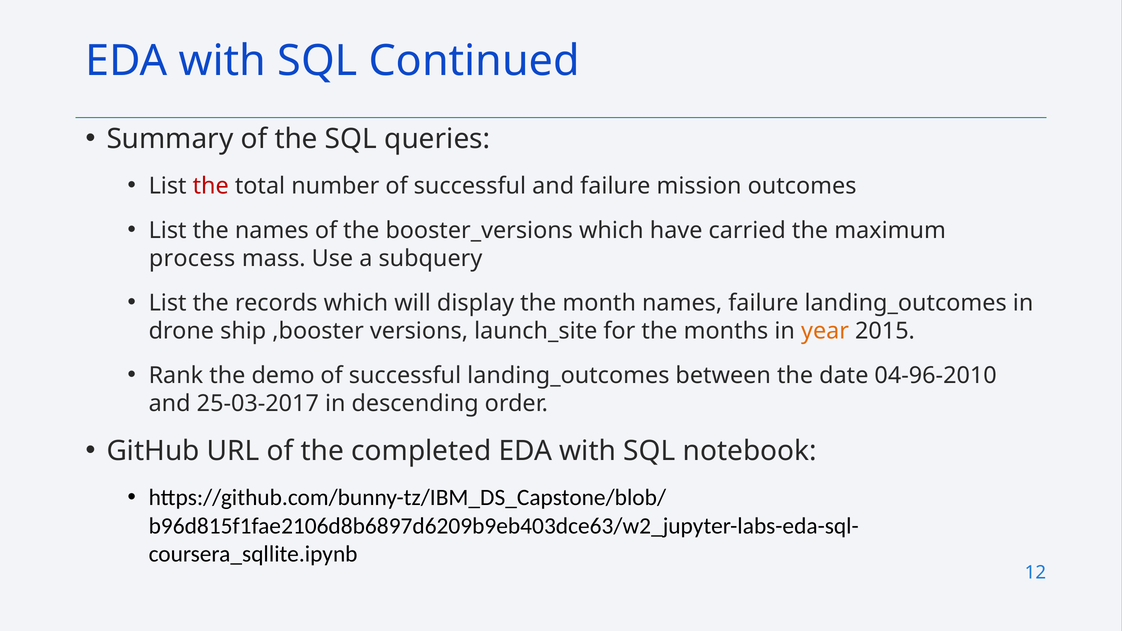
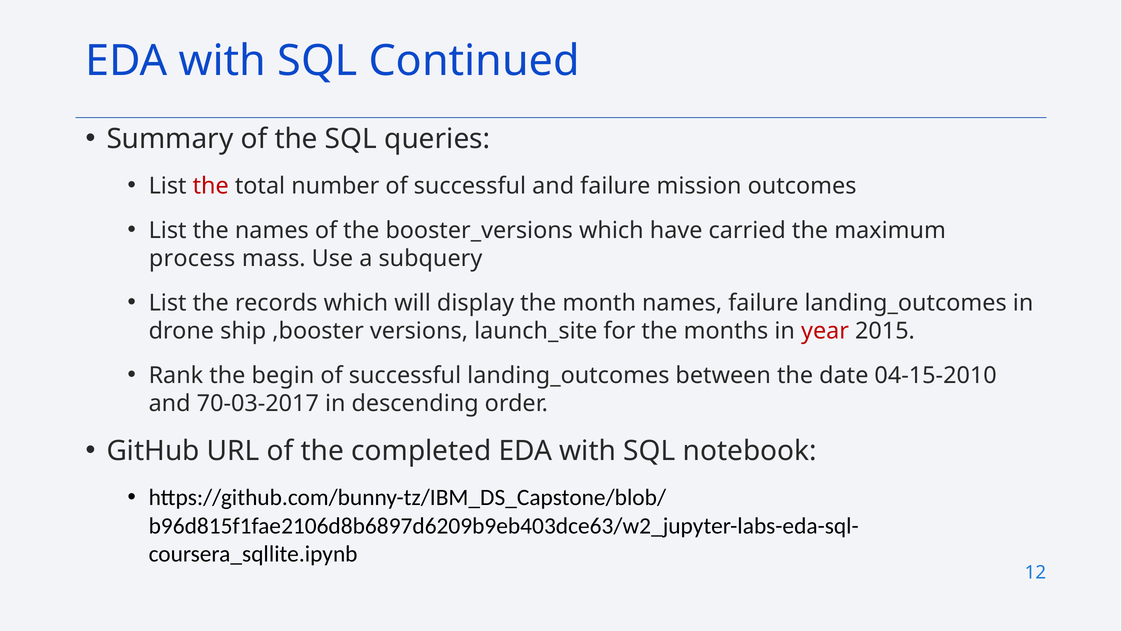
year colour: orange -> red (825, 331)
demo: demo -> begin (283, 375)
04-96-2010: 04-96-2010 -> 04-15-2010 (936, 375)
25-03-2017: 25-03-2017 -> 70-03-2017 (258, 403)
